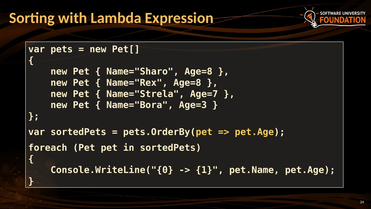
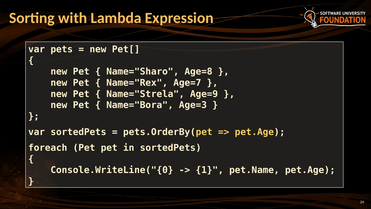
Name="Rex Age=8: Age=8 -> Age=7 (187, 83)
Age=7: Age=7 -> Age=9 (204, 94)
